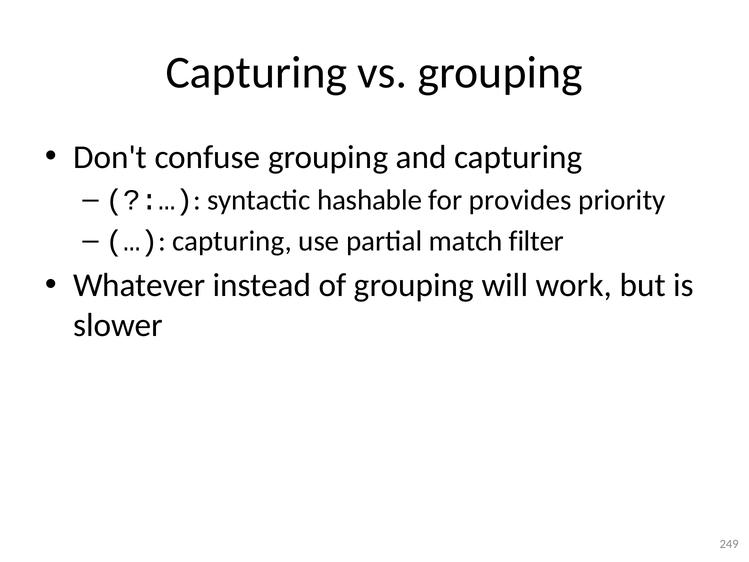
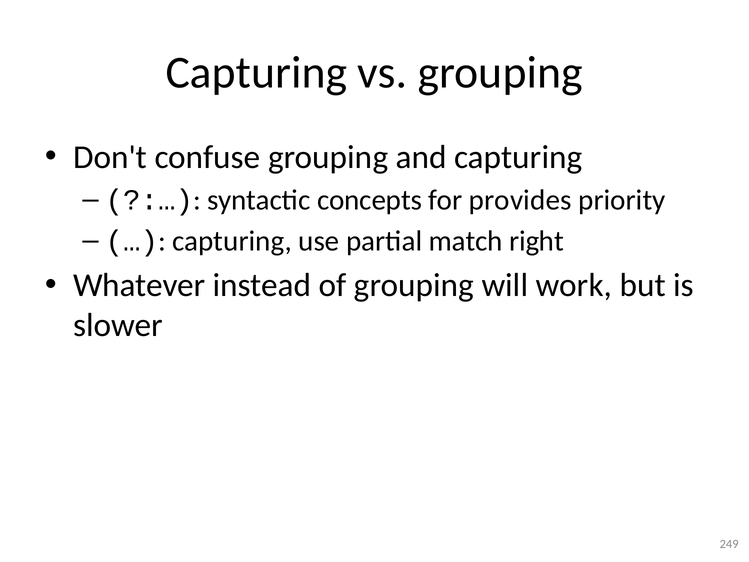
hashable: hashable -> concepts (370, 200)
filter: filter -> right (536, 241)
